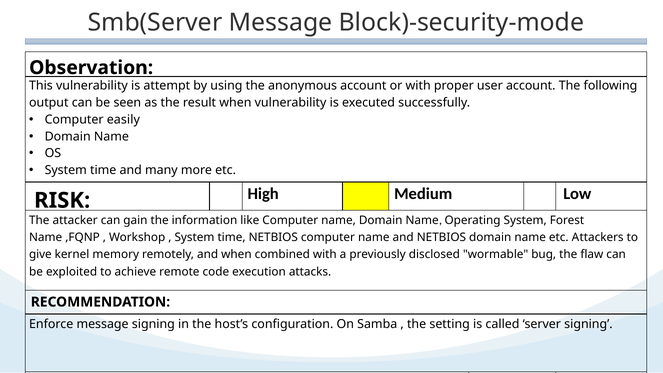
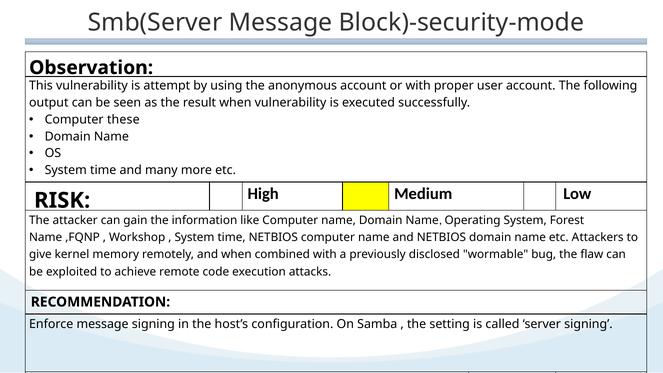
easily: easily -> these (123, 119)
